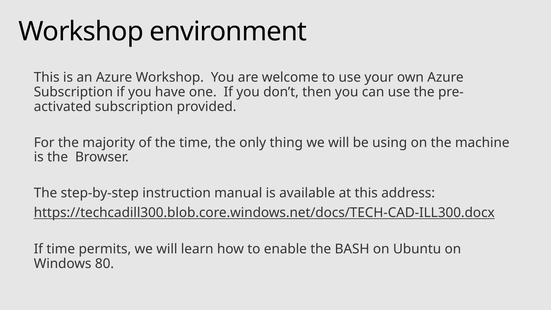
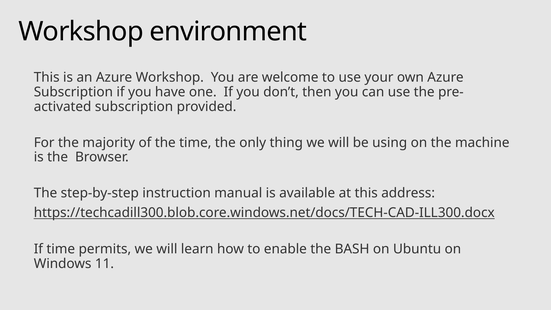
80: 80 -> 11 (104, 264)
